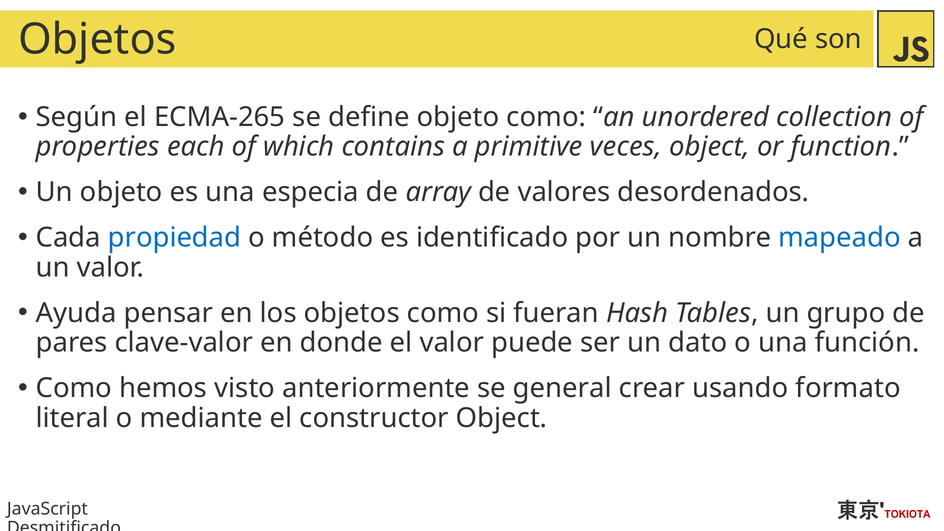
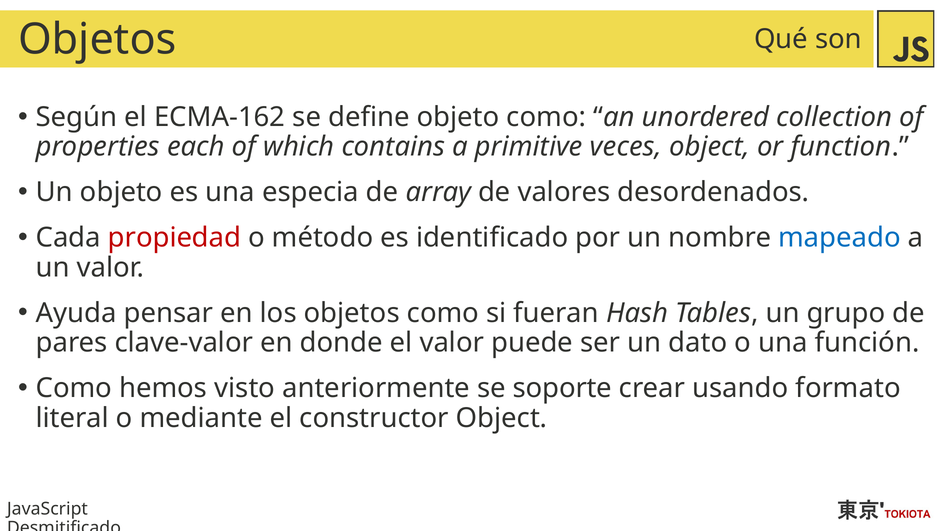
ECMA-265: ECMA-265 -> ECMA-162 (220, 117)
propiedad colour: blue -> red (175, 238)
general: general -> soporte (562, 388)
